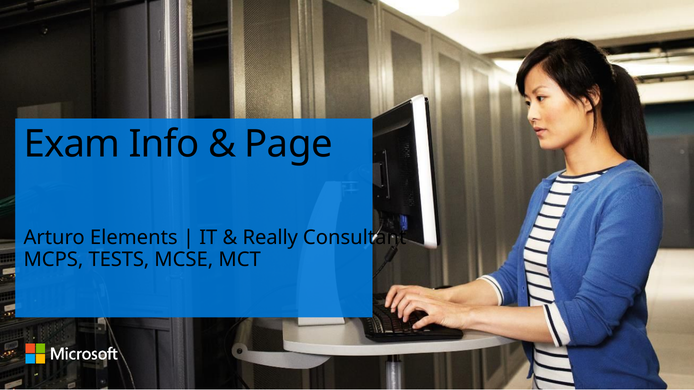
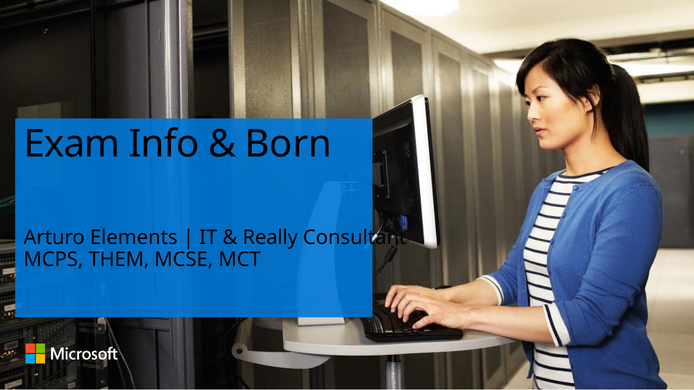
Page: Page -> Born (288, 144)
TESTS: TESTS -> THEM (119, 260)
